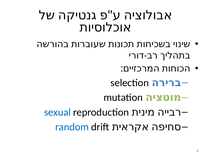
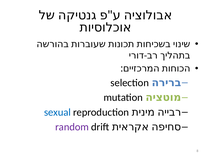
random colour: blue -> purple (72, 127)
